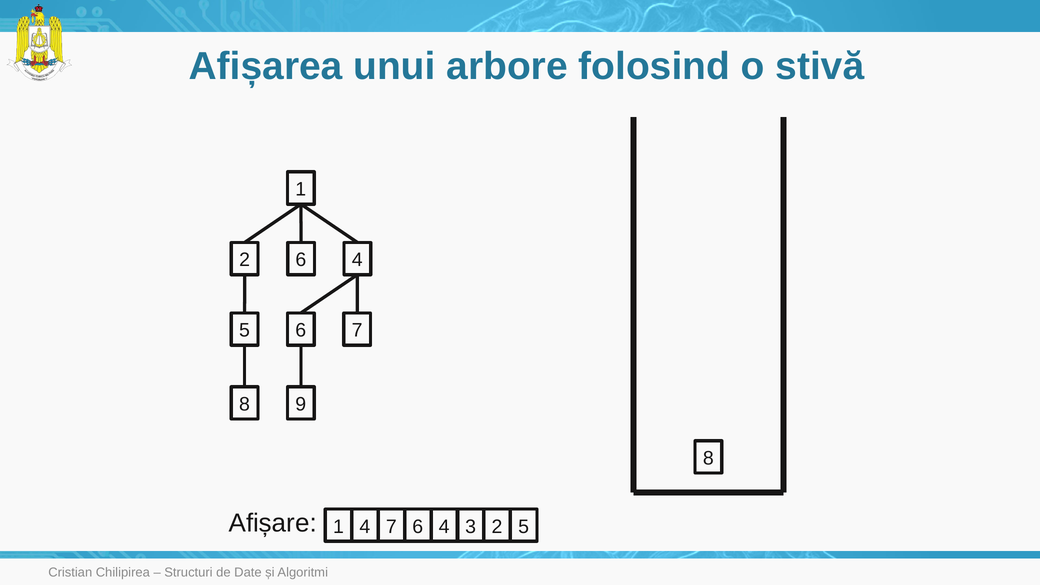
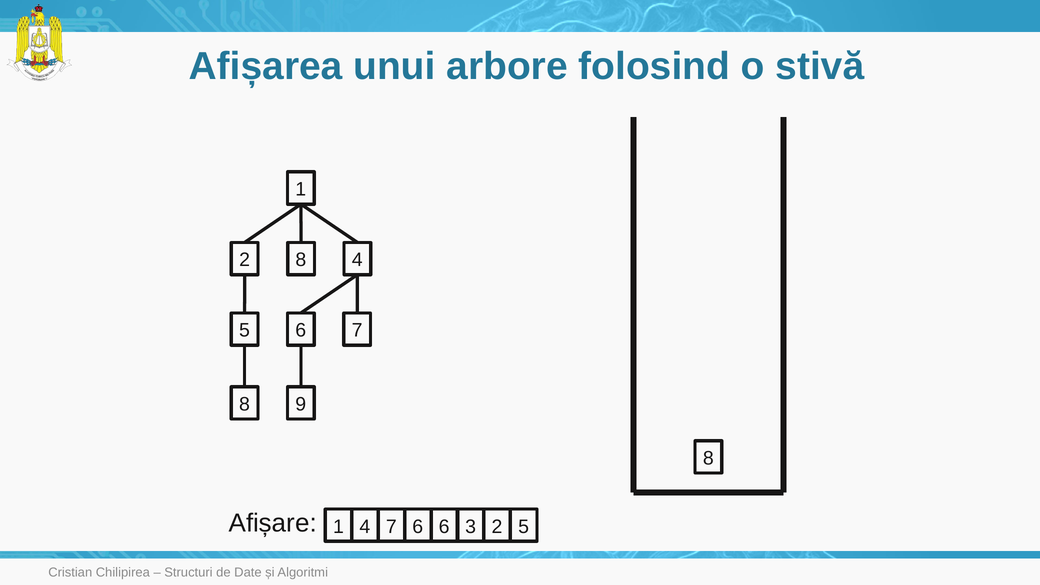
2 6: 6 -> 8 (301, 260)
7 4: 4 -> 6 (444, 527)
